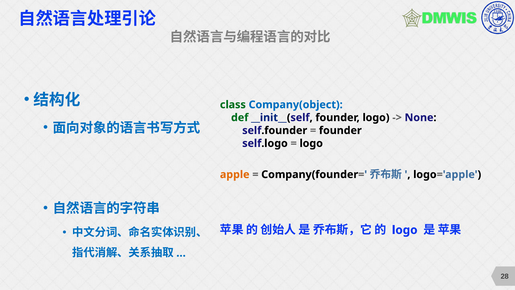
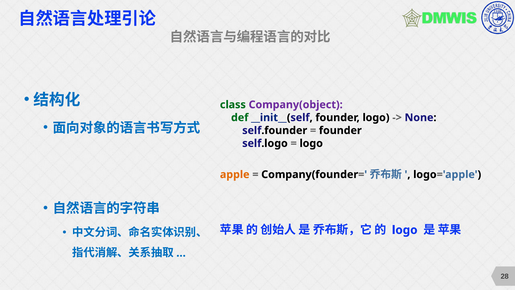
Company(object colour: blue -> purple (296, 105)
